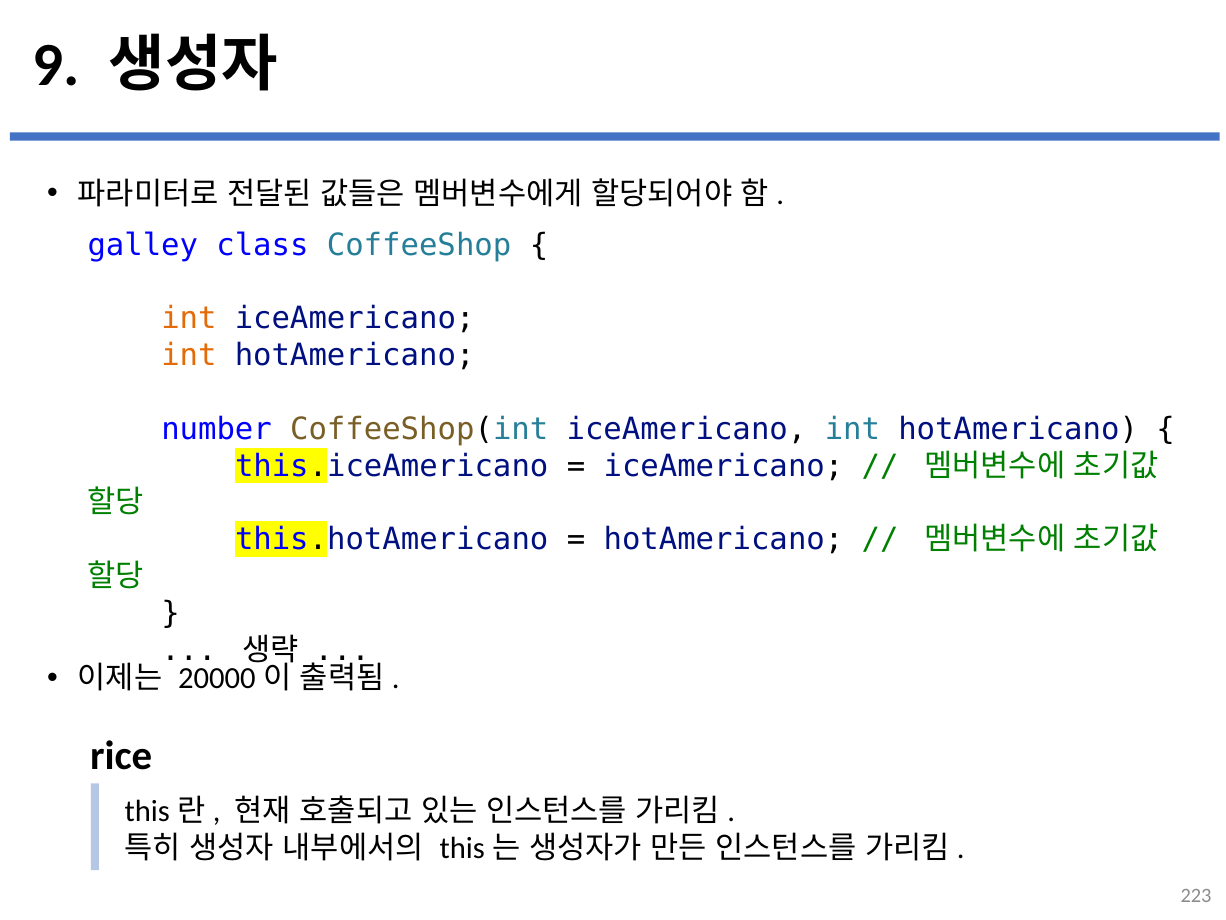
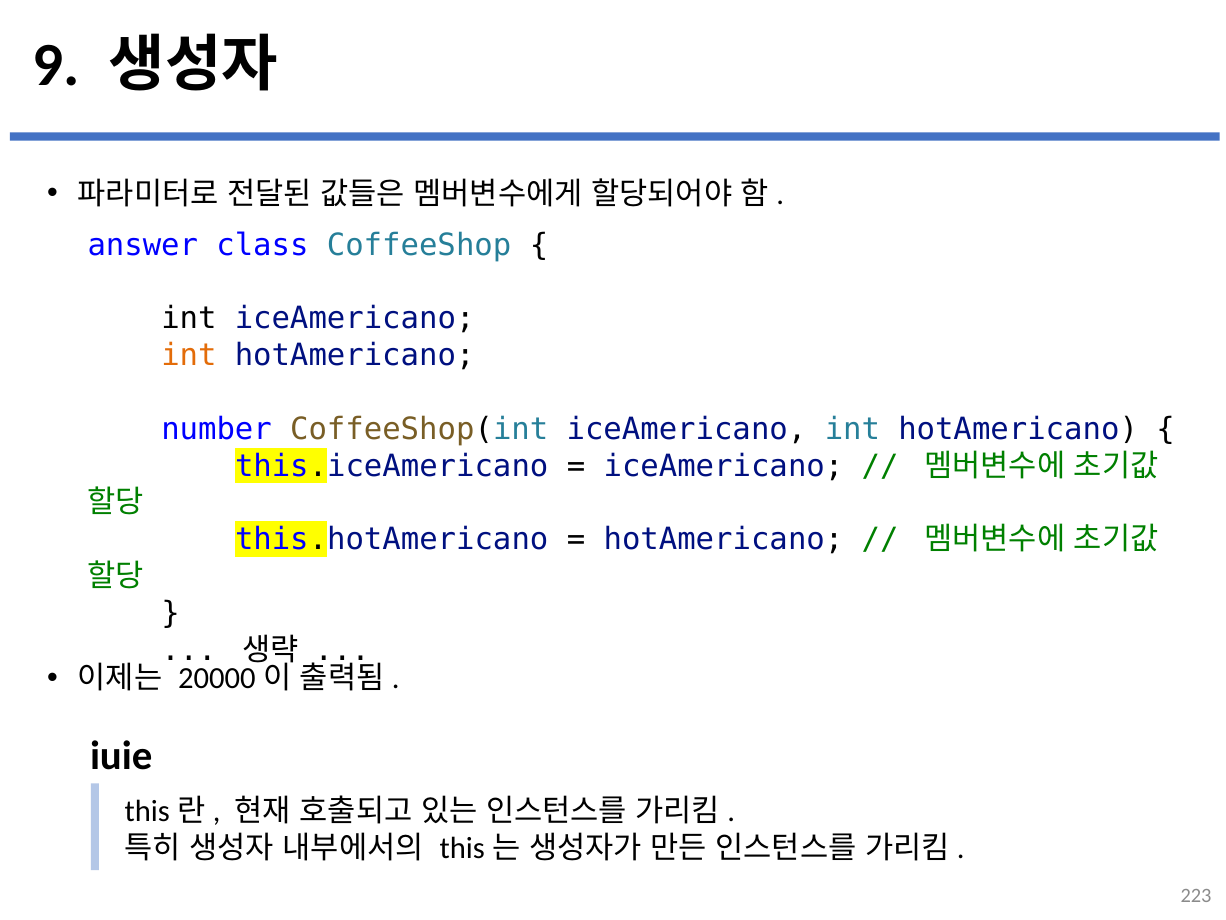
galley: galley -> answer (143, 245)
int colour: orange -> black (189, 319)
rice: rice -> iuie (121, 756)
